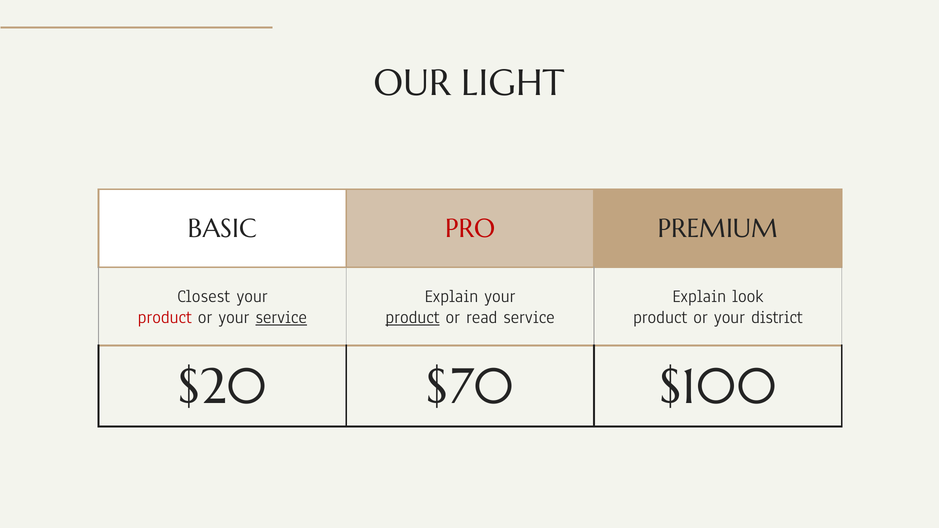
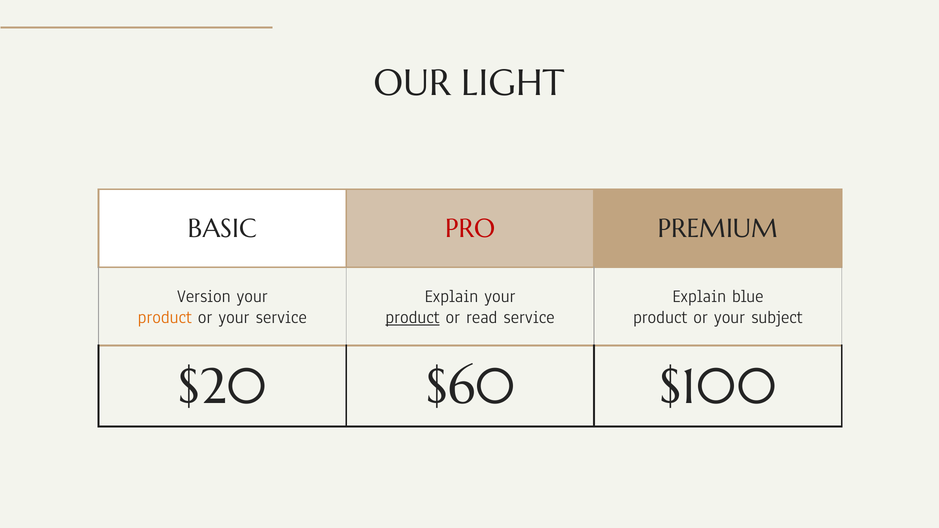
Closest: Closest -> Version (204, 296)
look: look -> blue (748, 296)
product colour: red -> orange (165, 317)
service underline: present -> none (281, 317)
district: district -> subject (777, 317)
$70: $70 -> $60 (470, 387)
